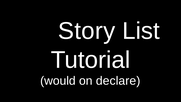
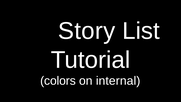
would: would -> colors (58, 81)
declare: declare -> internal (118, 81)
